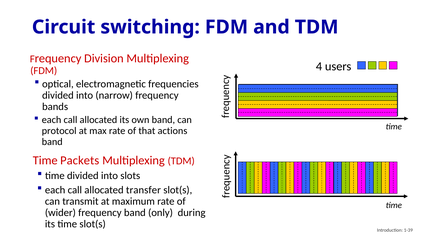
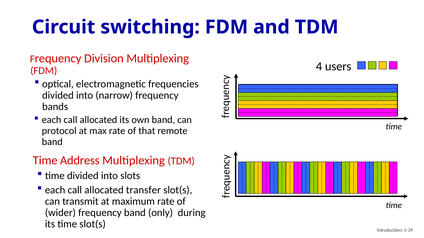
actions: actions -> remote (173, 131)
Packets: Packets -> Address (80, 161)
